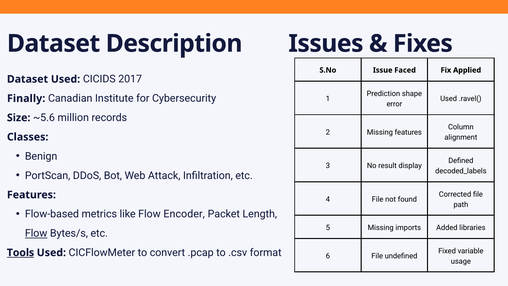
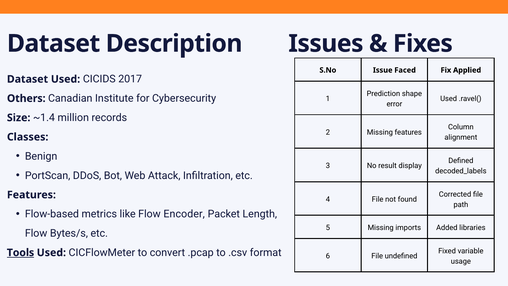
Finally: Finally -> Others (26, 98)
~5.6: ~5.6 -> ~1.4 (44, 118)
Flow underline: present -> none (36, 233)
